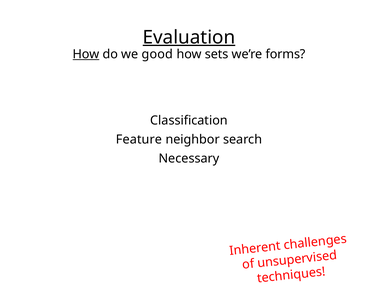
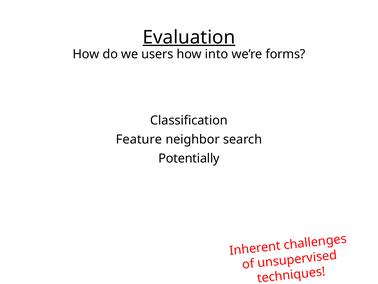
How underline: present -> none (86, 54)
good: good -> users (157, 54)
sets: sets -> into (217, 54)
Necessary: Necessary -> Potentially (189, 158)
